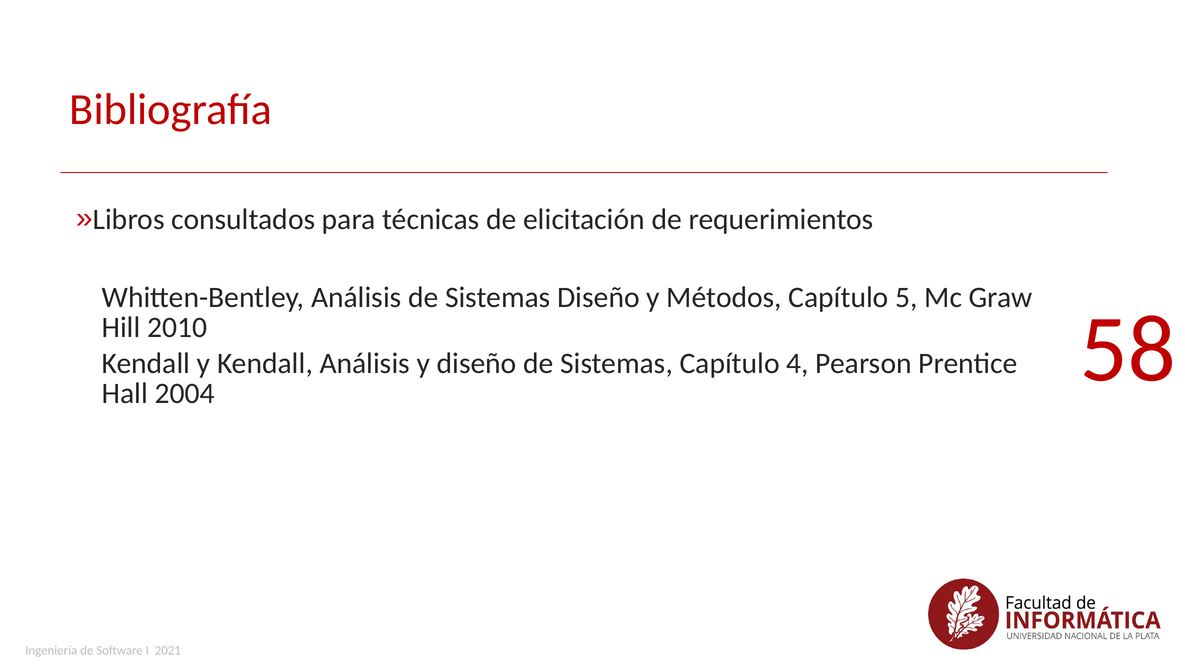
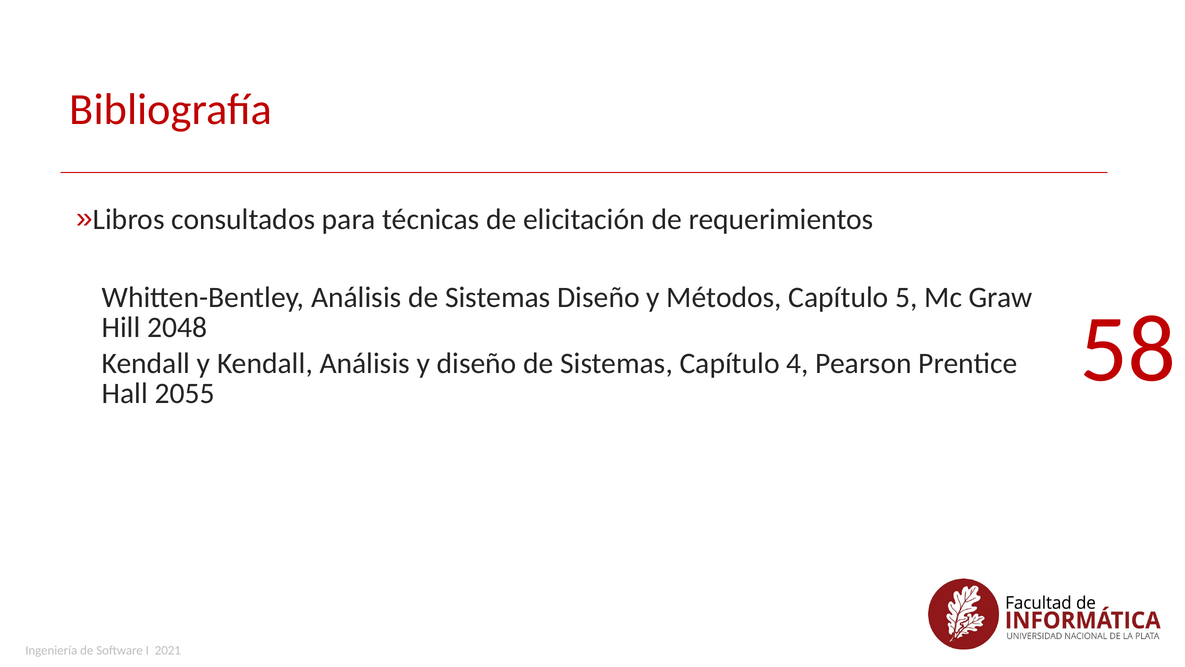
2010: 2010 -> 2048 (177, 327)
2004: 2004 -> 2055 (185, 393)
